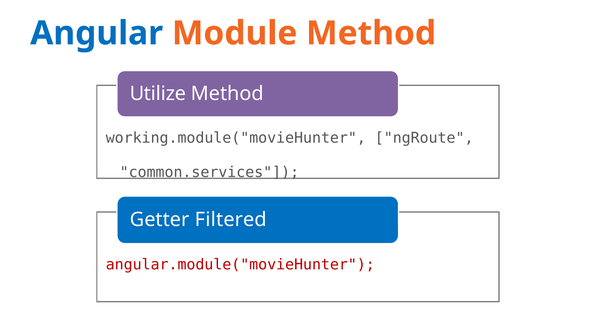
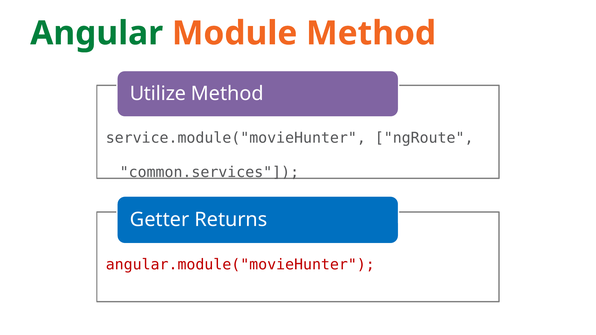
Angular colour: blue -> green (97, 33)
working.module("movieHunter: working.module("movieHunter -> service.module("movieHunter (236, 138)
Filtered: Filtered -> Returns (231, 220)
